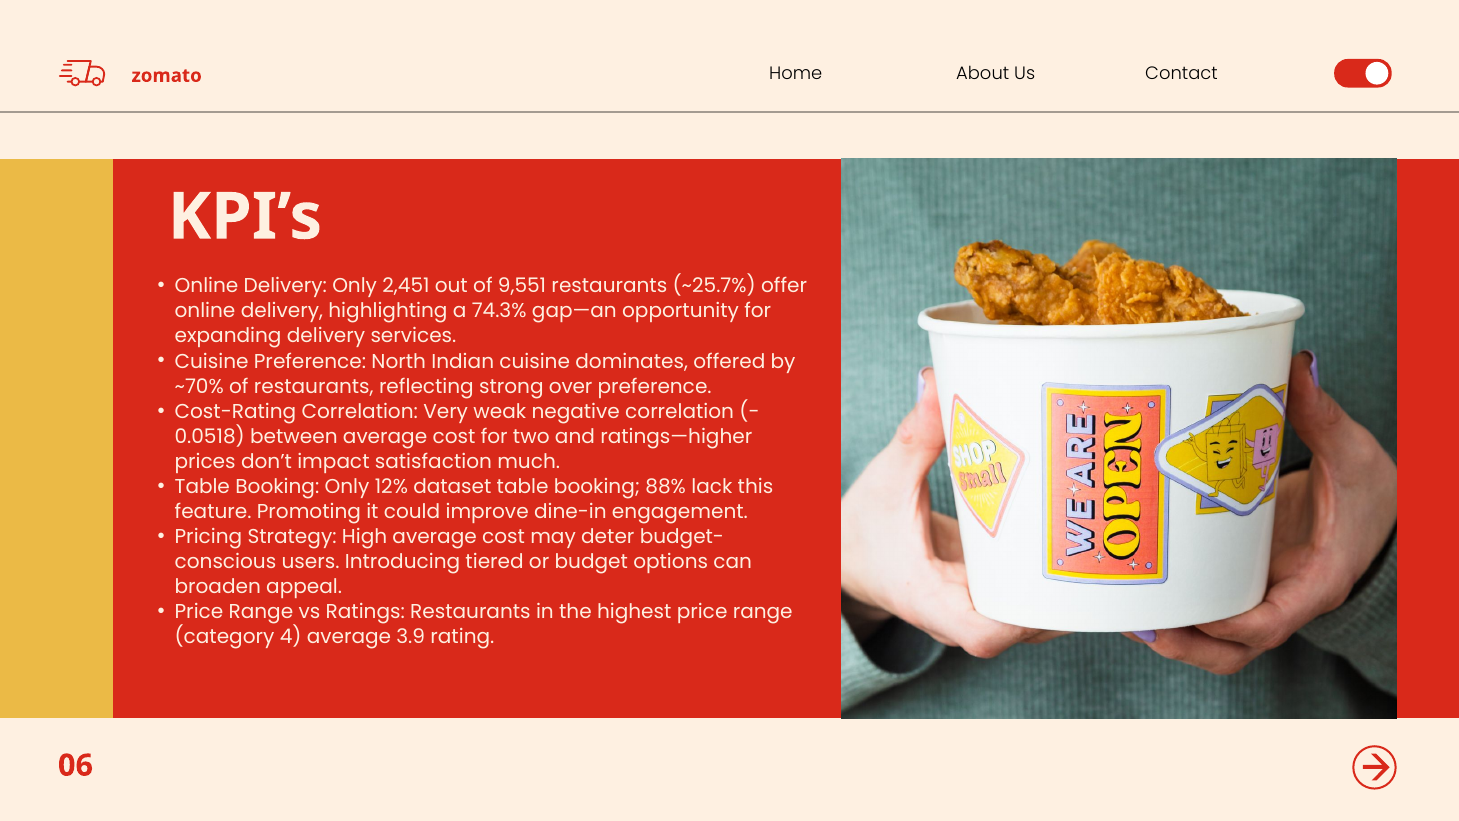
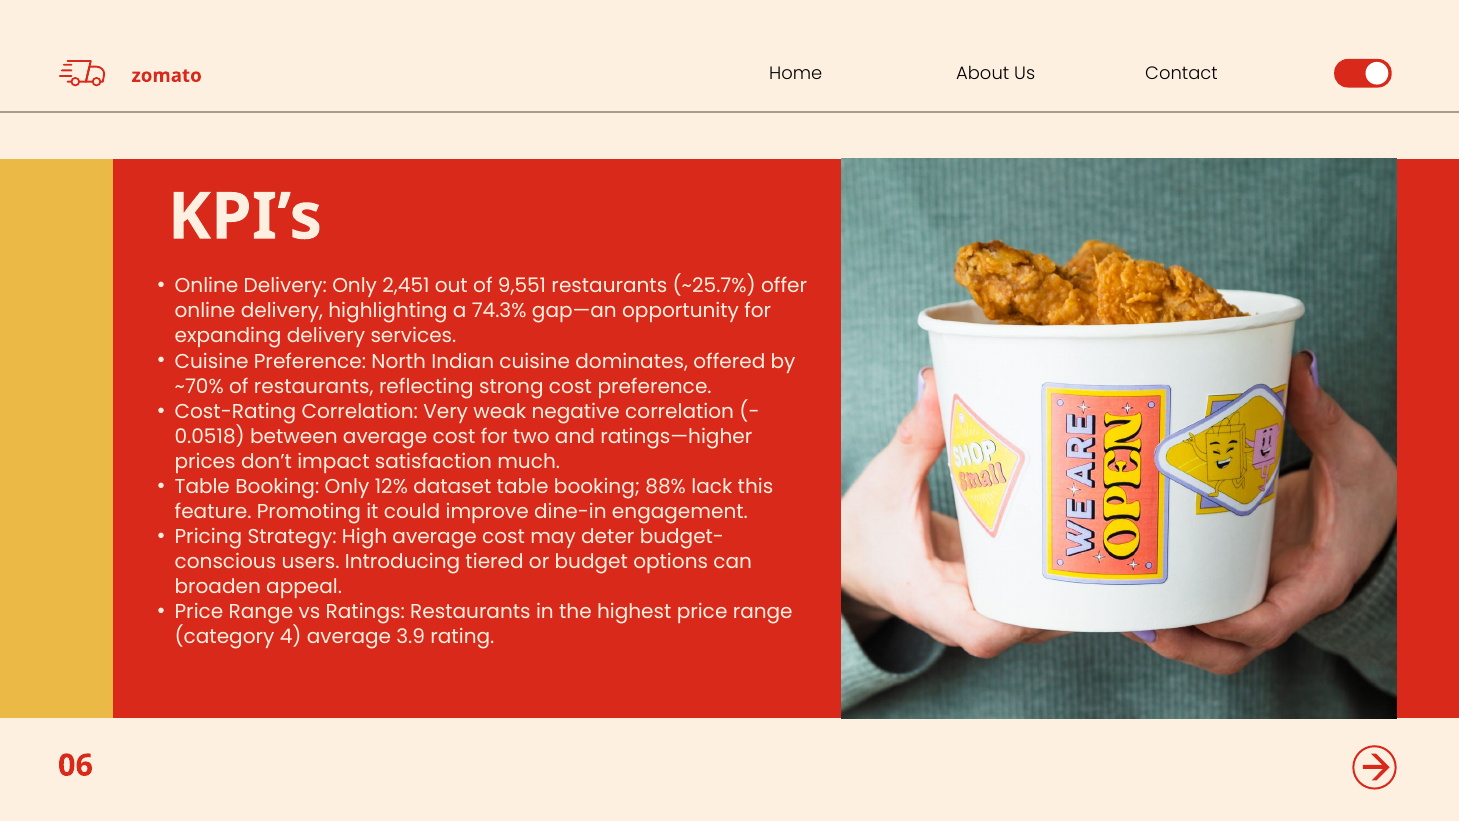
strong over: over -> cost (570, 386)
